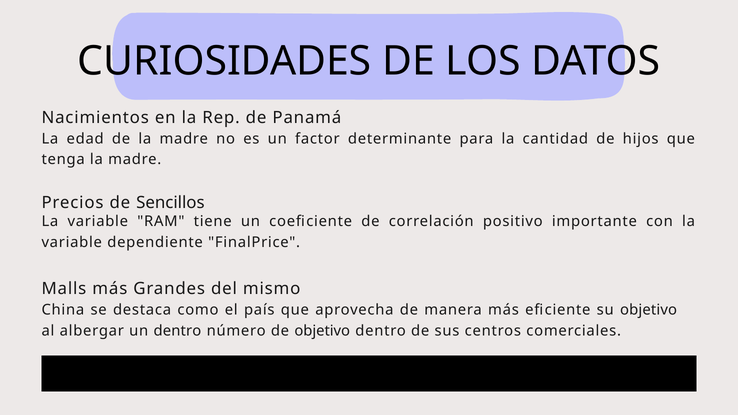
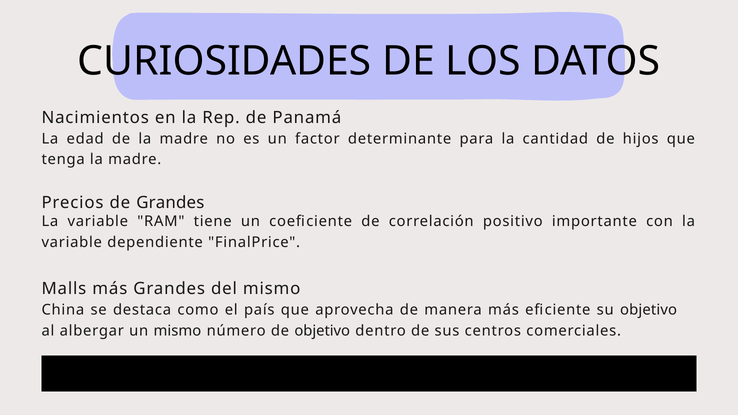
de Sencillos: Sencillos -> Grandes (170, 203)
un dentro: dentro -> mismo (177, 331)
